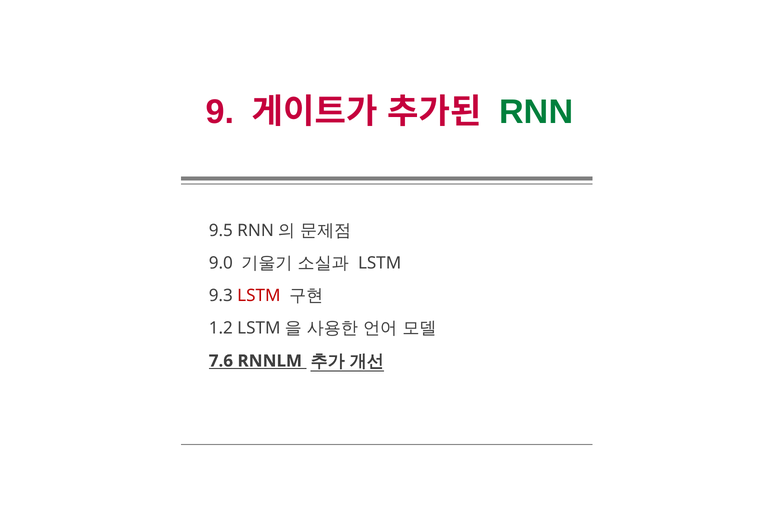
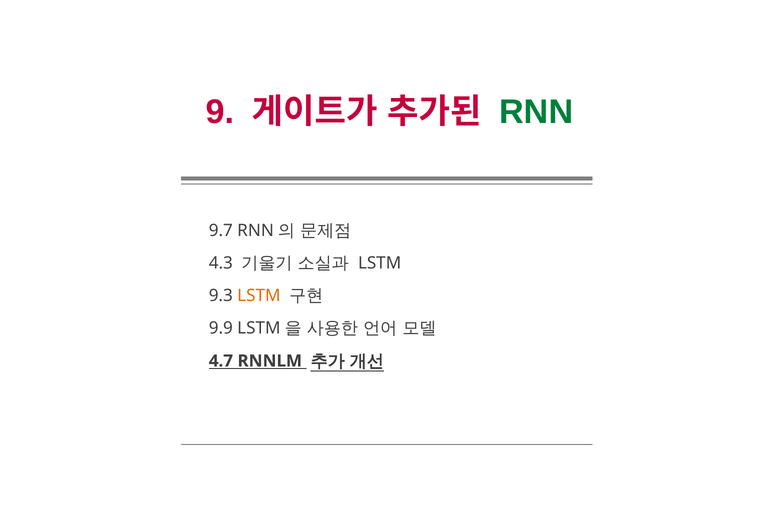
9.5: 9.5 -> 9.7 (221, 231)
9.0: 9.0 -> 4.3 (221, 263)
LSTM colour: red -> orange (259, 296)
1.2: 1.2 -> 9.9 (221, 329)
7.6: 7.6 -> 4.7 (221, 361)
